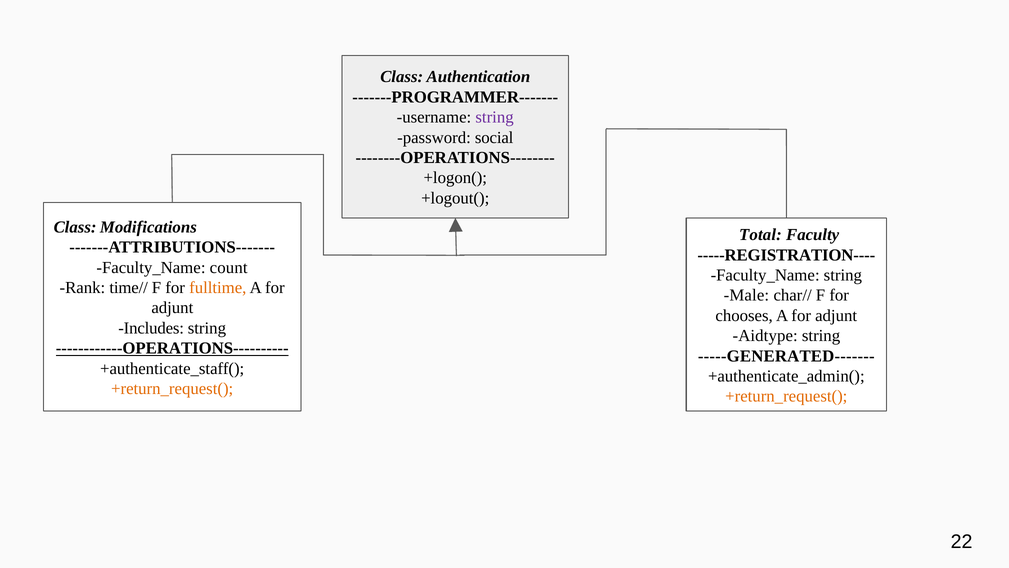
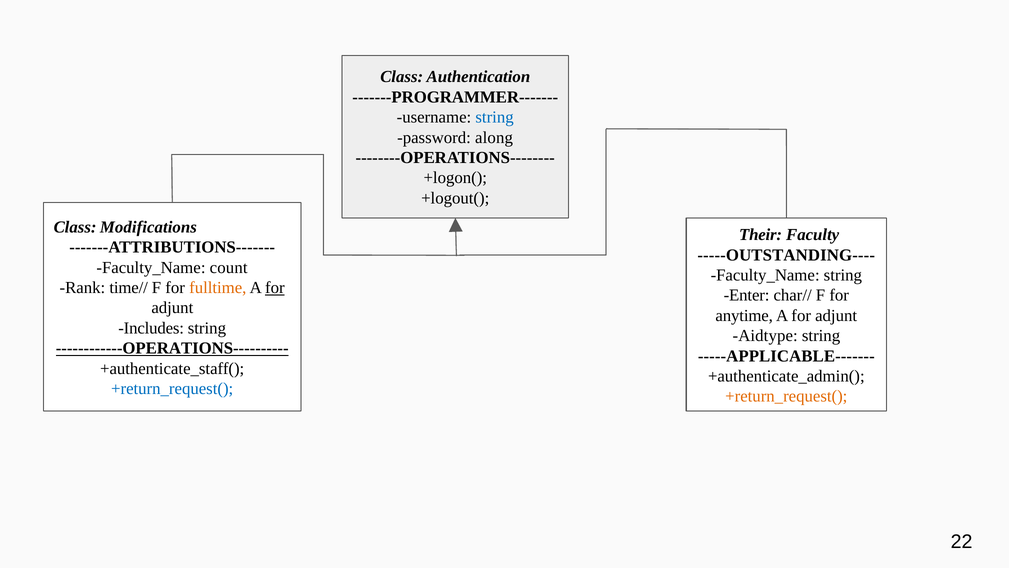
string colour: purple -> blue (495, 117)
social: social -> along (494, 137)
Total: Total -> Their (761, 235)
-----REGISTRATION----: -----REGISTRATION---- -> -----OUTSTANDING---- (786, 255)
for underline: none -> present (275, 288)
Male: Male -> Enter (747, 295)
chooses: chooses -> anytime (744, 315)
-----GENERATED-------: -----GENERATED------- -> -----APPLICABLE------- (786, 356)
+return_request( colour: orange -> blue (172, 388)
